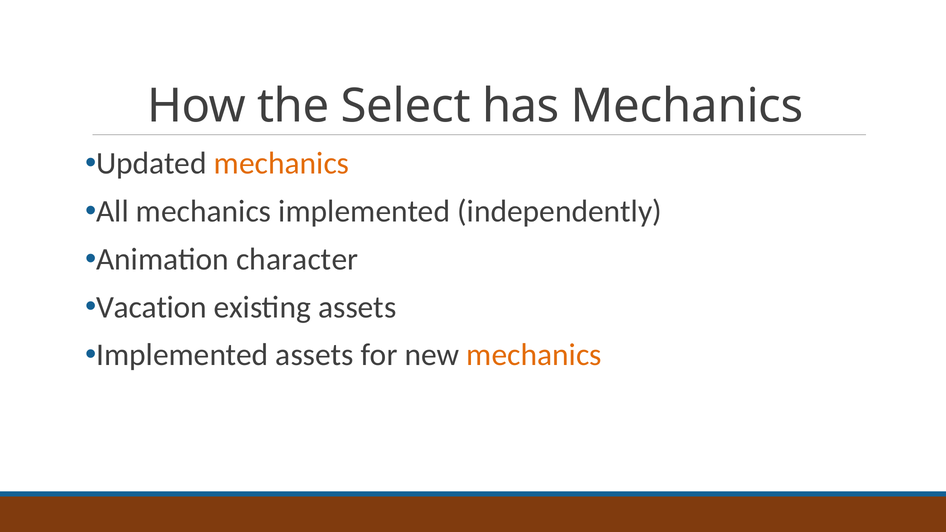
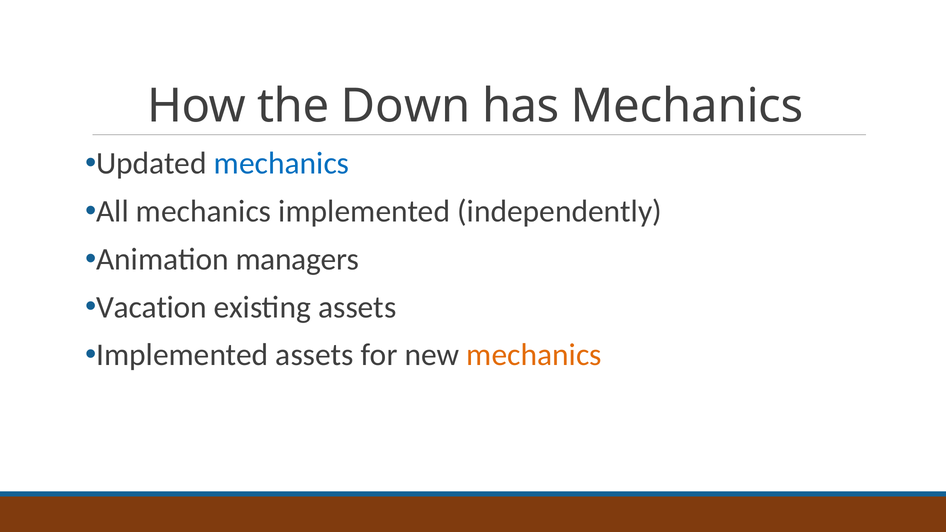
Select: Select -> Down (406, 106)
mechanics colour: orange -> blue (282, 164)
character: character -> managers (297, 259)
